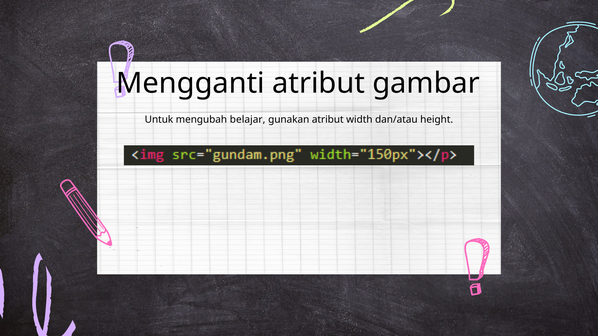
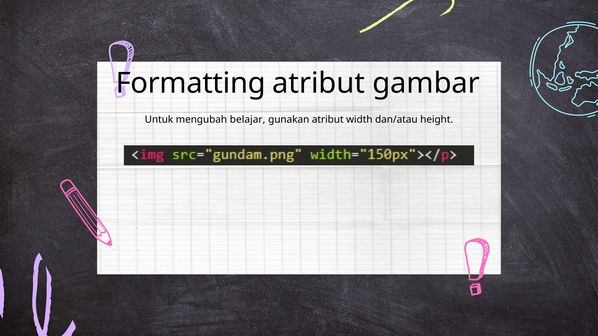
Mengganti: Mengganti -> Formatting (191, 83)
